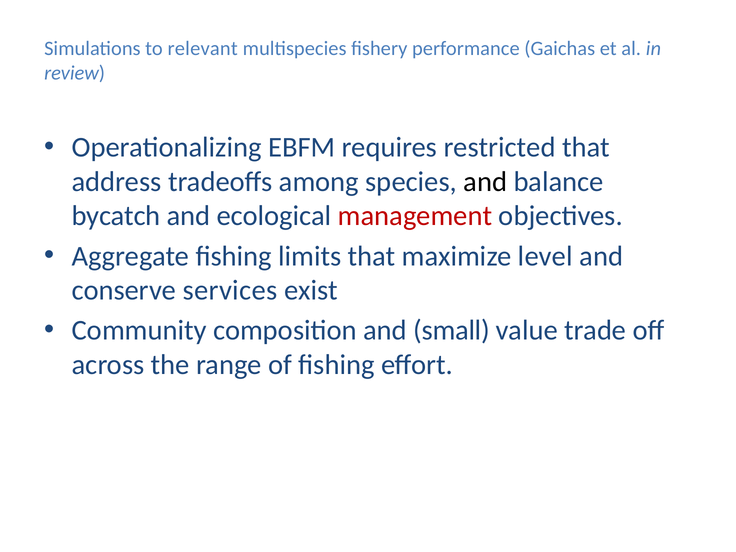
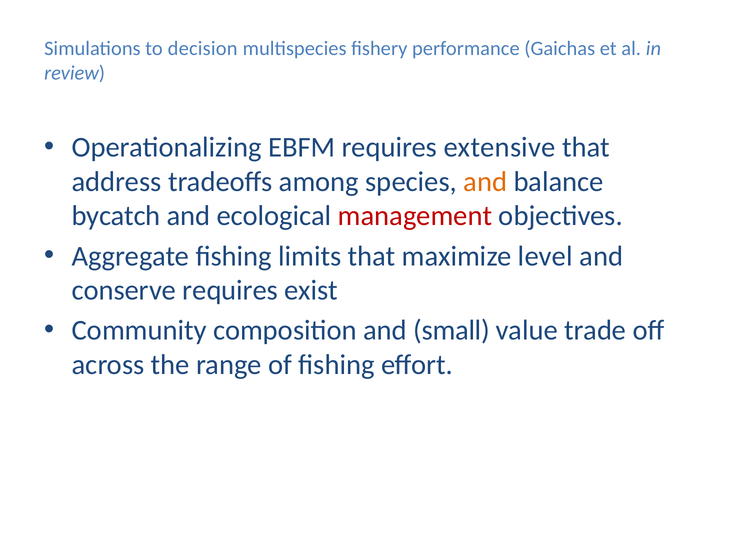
relevant: relevant -> decision (203, 48)
restricted: restricted -> extensive (500, 147)
and colour: black -> orange (485, 182)
conserve services: services -> requires (230, 290)
